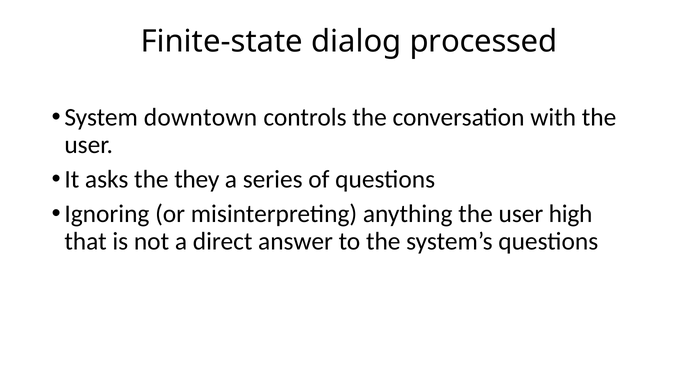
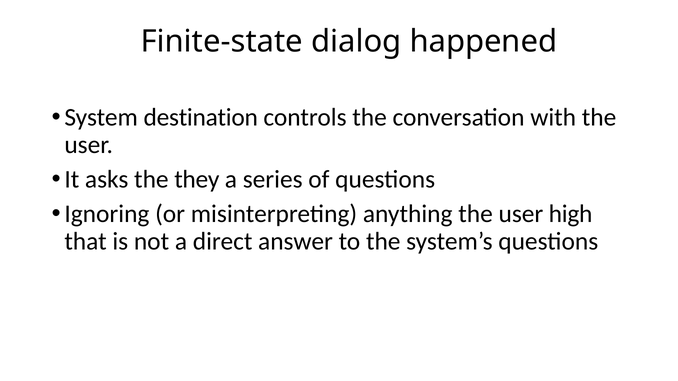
processed: processed -> happened (483, 41)
downtown: downtown -> destination (201, 118)
